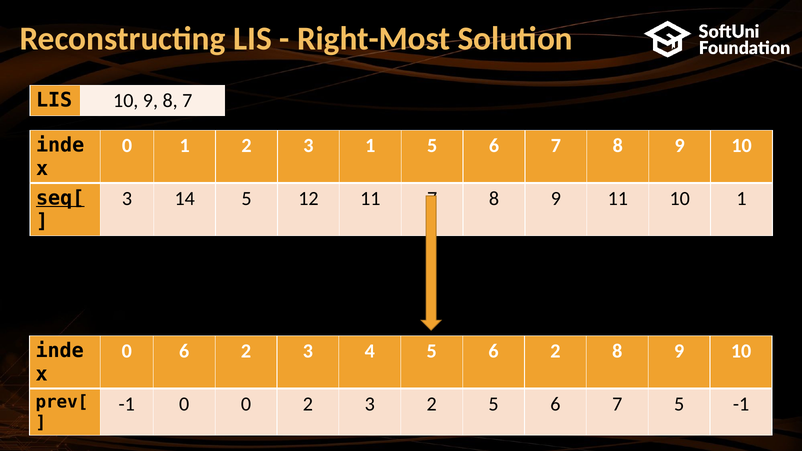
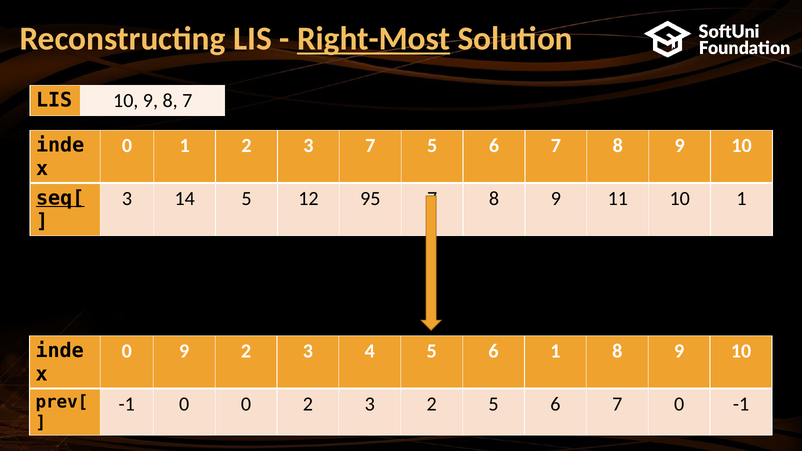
Right-Most underline: none -> present (374, 39)
3 1: 1 -> 7 (370, 146)
12 11: 11 -> 95 (370, 199)
0 6: 6 -> 9 (184, 351)
5 6 2: 2 -> 1 (555, 351)
7 5: 5 -> 0 (679, 404)
